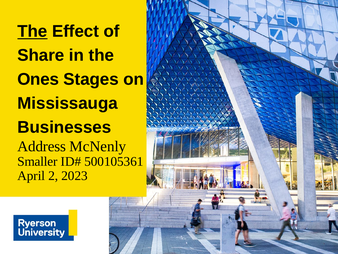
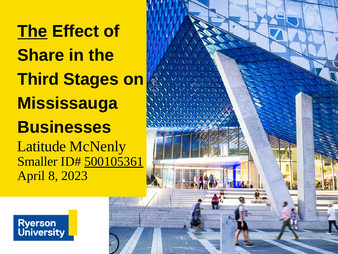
Ones: Ones -> Third (38, 79)
Address: Address -> Latitude (42, 146)
500105361 underline: none -> present (114, 161)
2: 2 -> 8 (53, 175)
